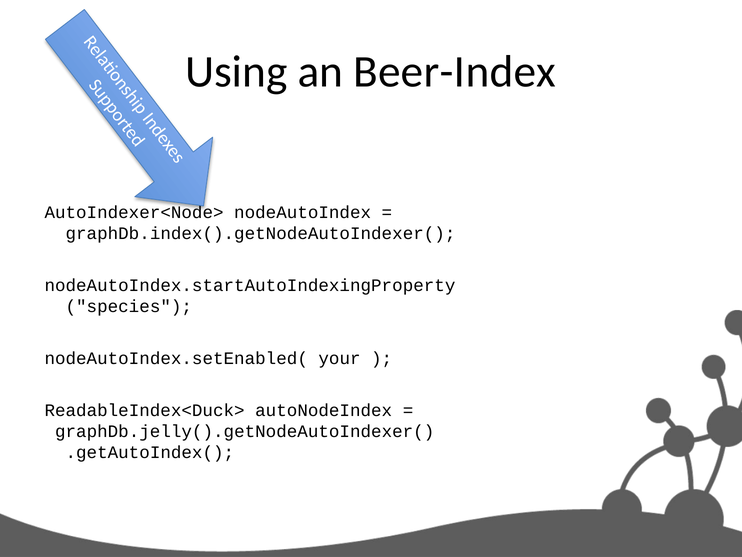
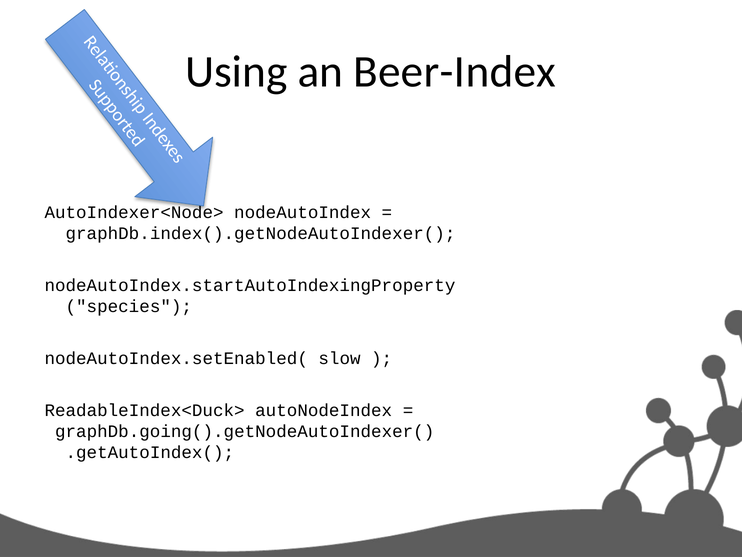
your: your -> slow (339, 358)
graphDb.jelly().getNodeAutoIndexer(: graphDb.jelly().getNodeAutoIndexer( -> graphDb.going().getNodeAutoIndexer( (245, 431)
